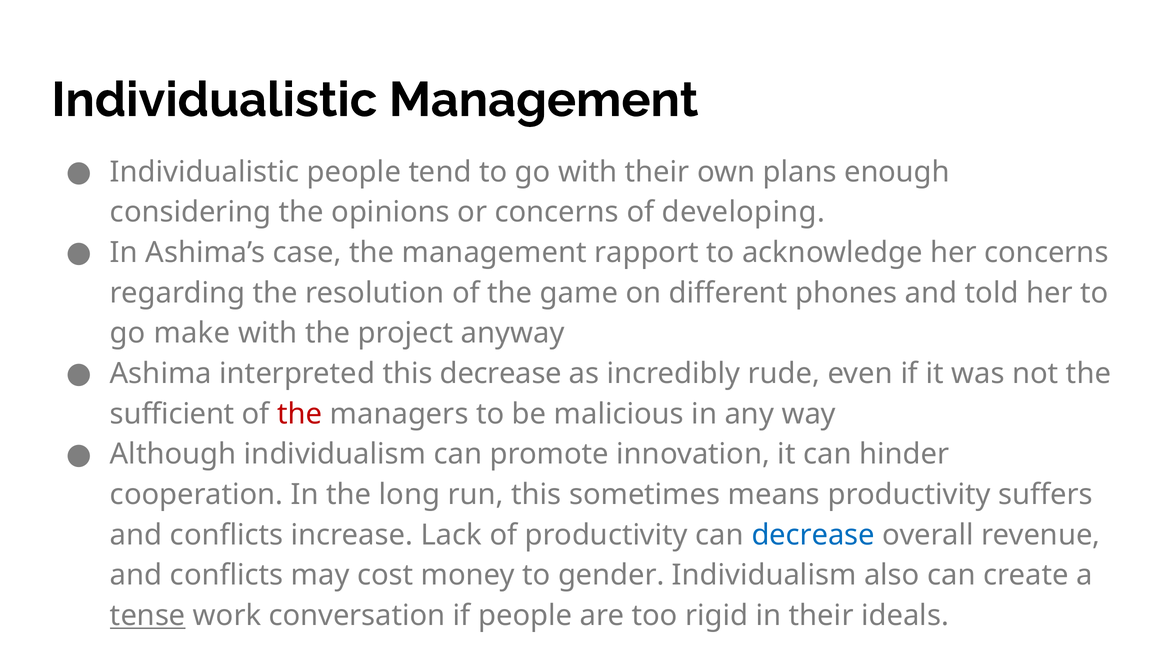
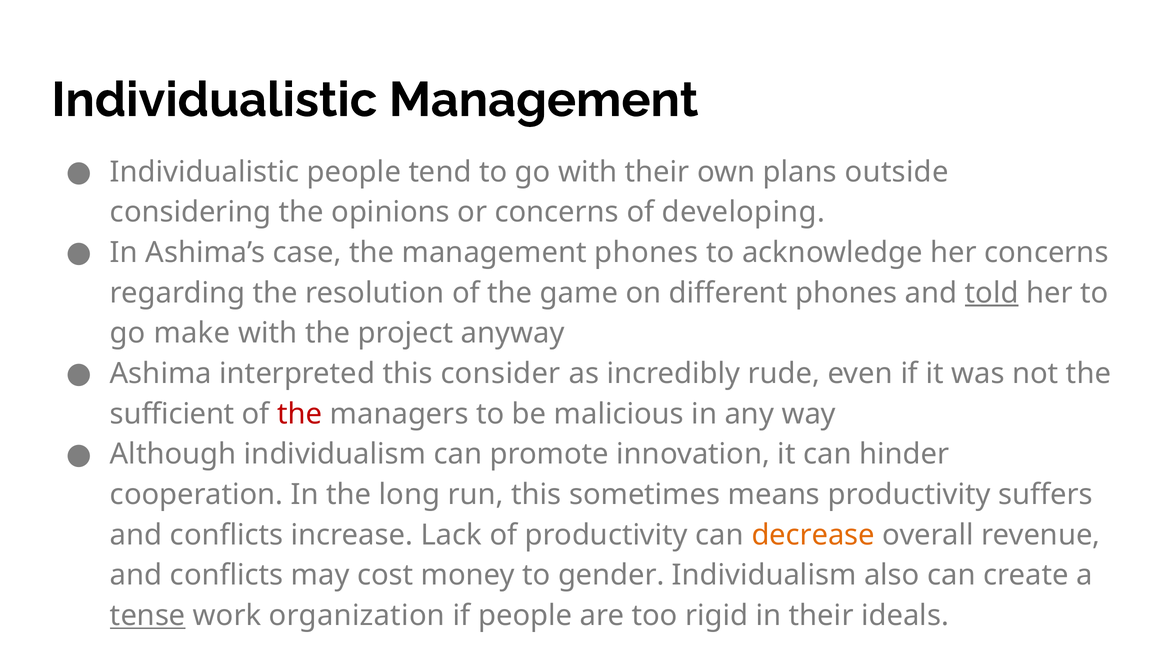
enough: enough -> outside (897, 172)
management rapport: rapport -> phones (646, 252)
told underline: none -> present (992, 293)
this decrease: decrease -> consider (501, 373)
decrease colour: blue -> orange (813, 535)
conversation: conversation -> organization (357, 615)
